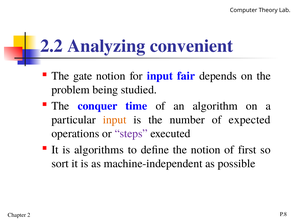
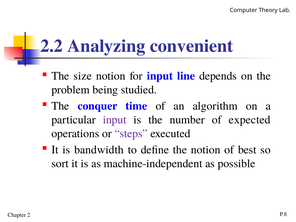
gate: gate -> size (83, 76)
fair: fair -> line (186, 76)
input colour: orange -> purple (115, 120)
algorithms: algorithms -> bandwidth (99, 150)
first: first -> best (247, 150)
